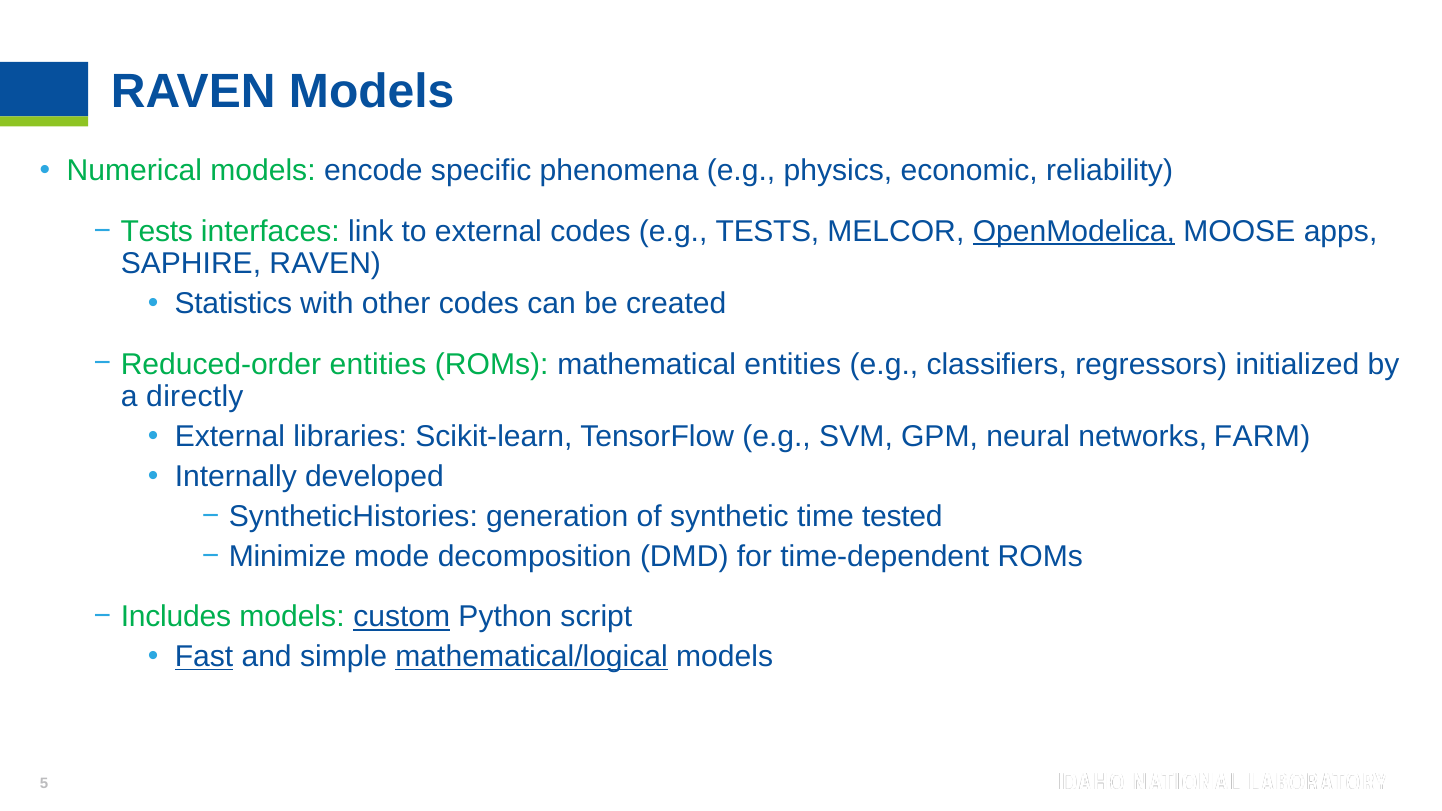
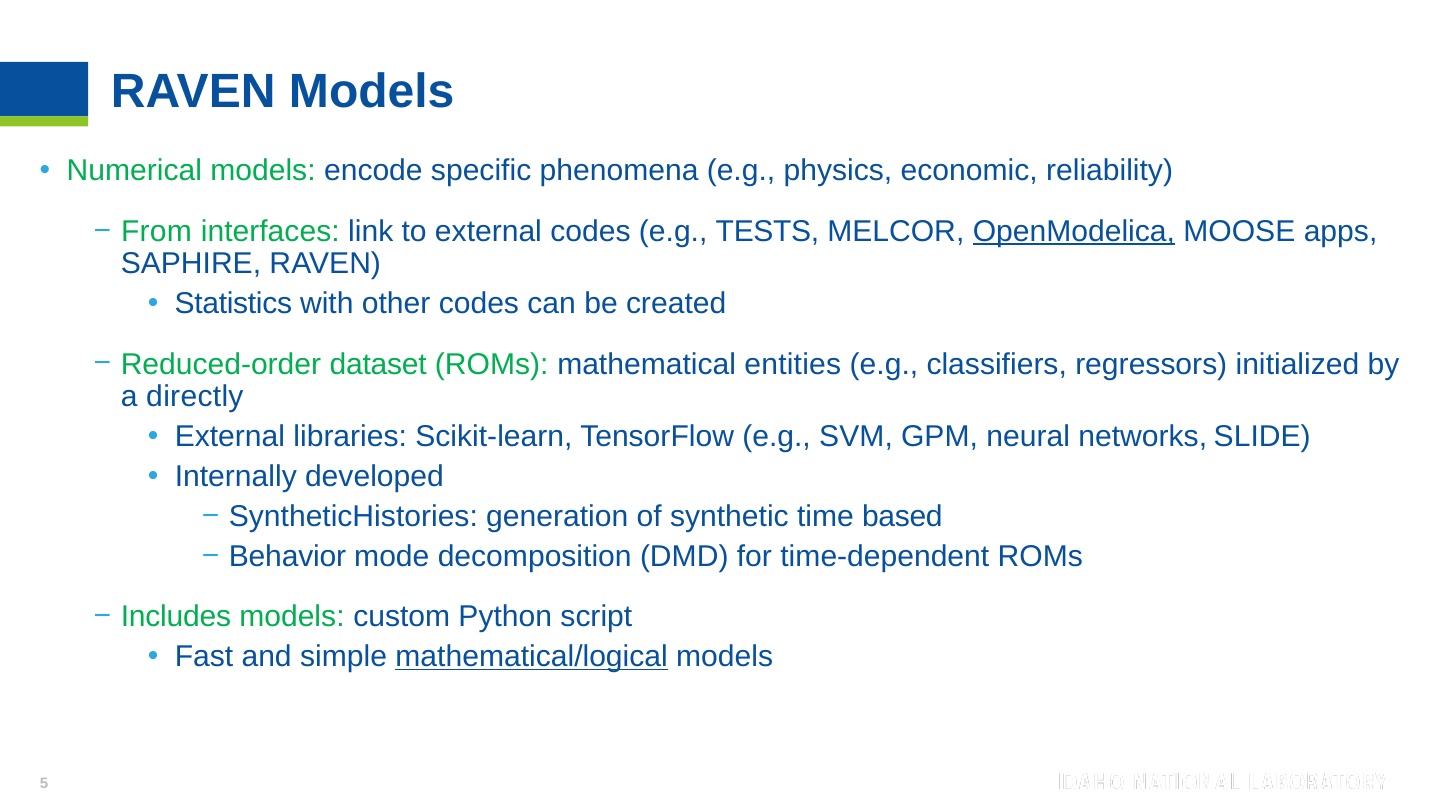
Tests: Tests -> From (157, 231)
Reduced-order entities: entities -> dataset (378, 364)
FARM: FARM -> SLIDE (1262, 437)
tested: tested -> based (902, 516)
Minimize: Minimize -> Behavior (287, 556)
custom underline: present -> none (402, 617)
Fast underline: present -> none (204, 657)
